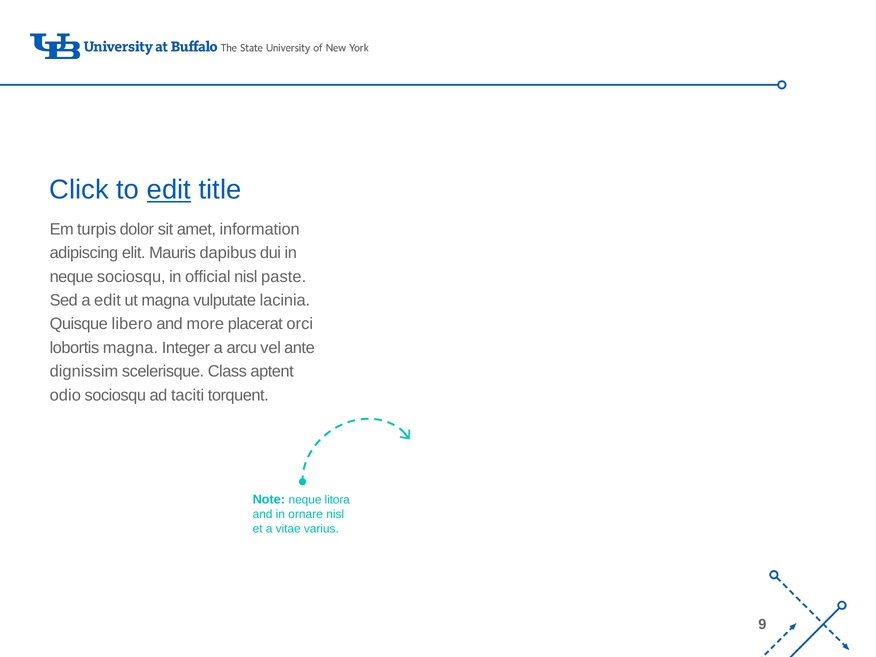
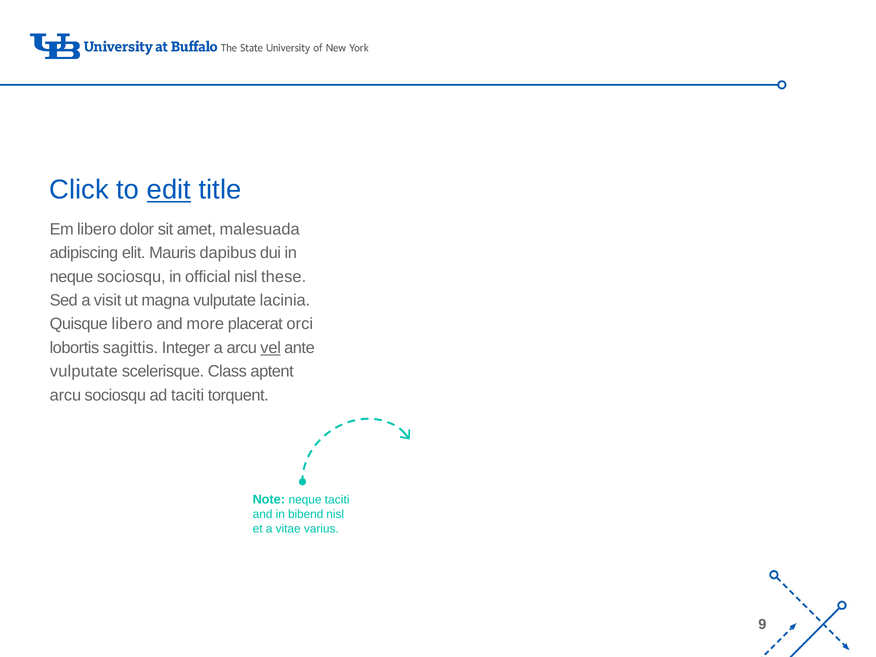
Em turpis: turpis -> libero (97, 229)
information: information -> malesuada (260, 229)
paste: paste -> these (284, 277)
a edit: edit -> visit (108, 300)
lobortis magna: magna -> sagittis (131, 348)
vel underline: none -> present (271, 348)
dignissim: dignissim -> vulputate (84, 372)
odio: odio -> arcu (65, 395)
neque litora: litora -> taciti (337, 500)
ornare: ornare -> bibend (306, 514)
